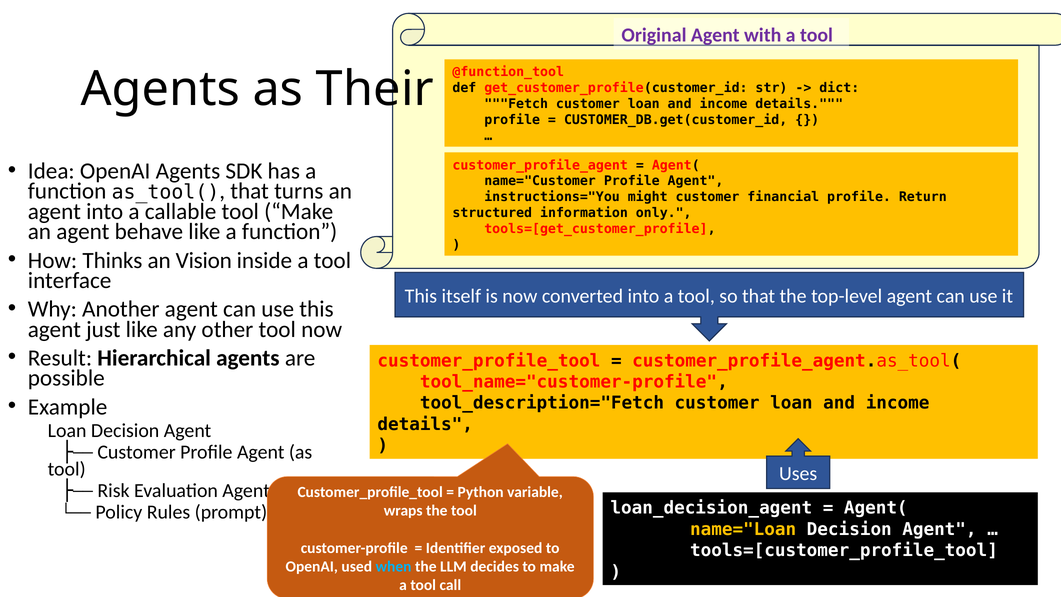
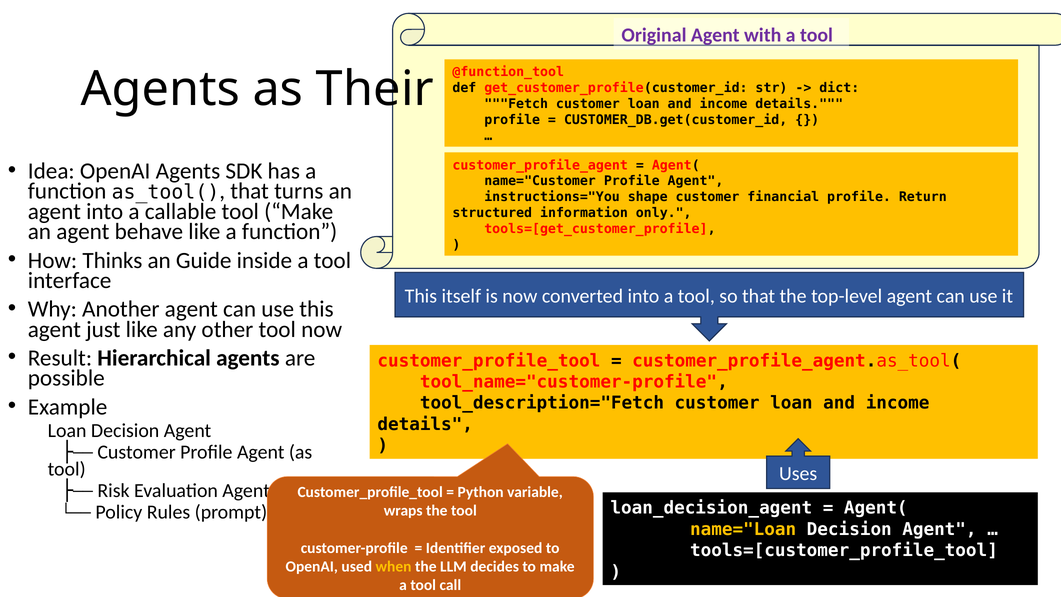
might: might -> shape (648, 197)
Vision: Vision -> Guide (204, 260)
when colour: light blue -> yellow (394, 566)
